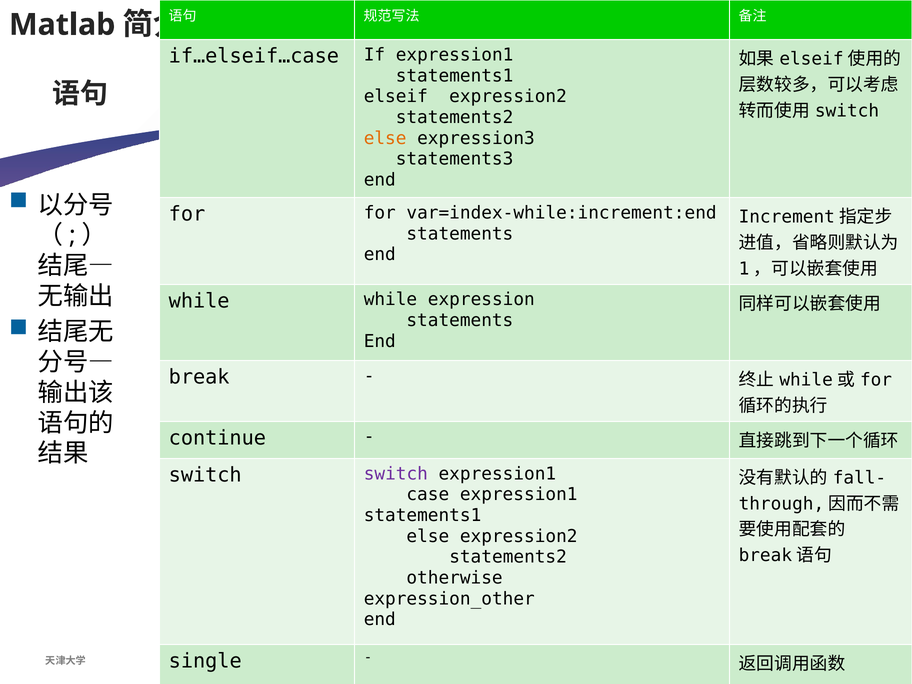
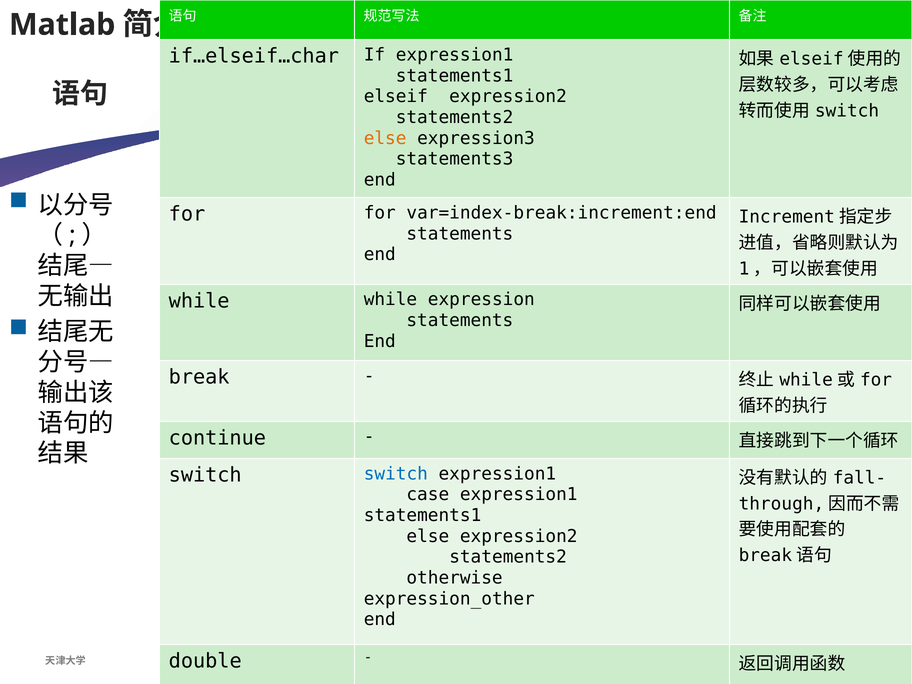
if…elseif…case: if…elseif…case -> if…elseif…char (254, 56)
var=index-while:increment:end: var=index-while:increment:end -> var=index-break:increment:end (562, 213)
switch colour: purple -> blue (396, 474)
single: single -> double (205, 661)
